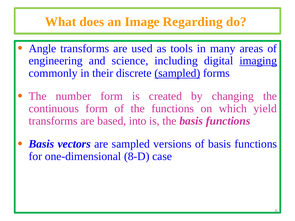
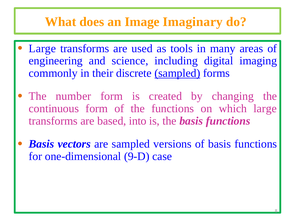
Regarding: Regarding -> Imaginary (193, 22)
Angle: Angle -> Large (42, 48)
imaging underline: present -> none (258, 61)
which yield: yield -> large (265, 109)
8-D: 8-D -> 9-D (137, 156)
